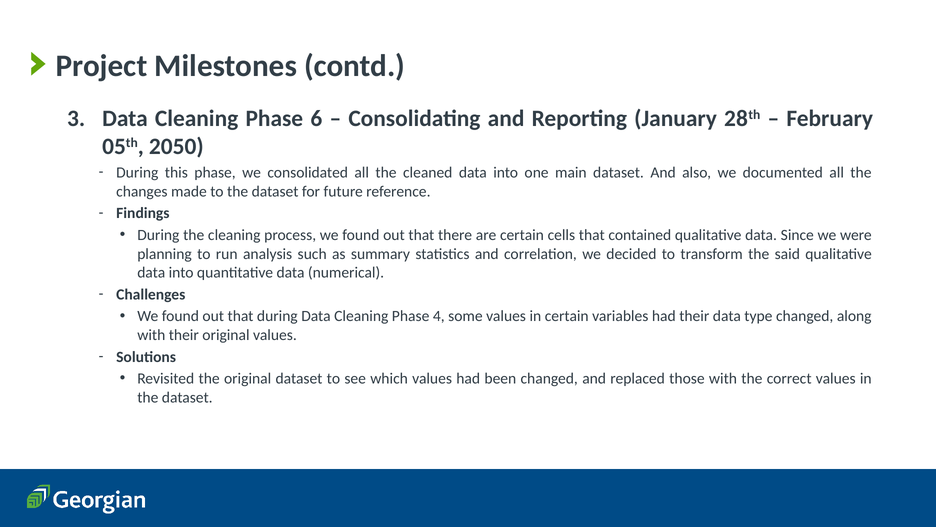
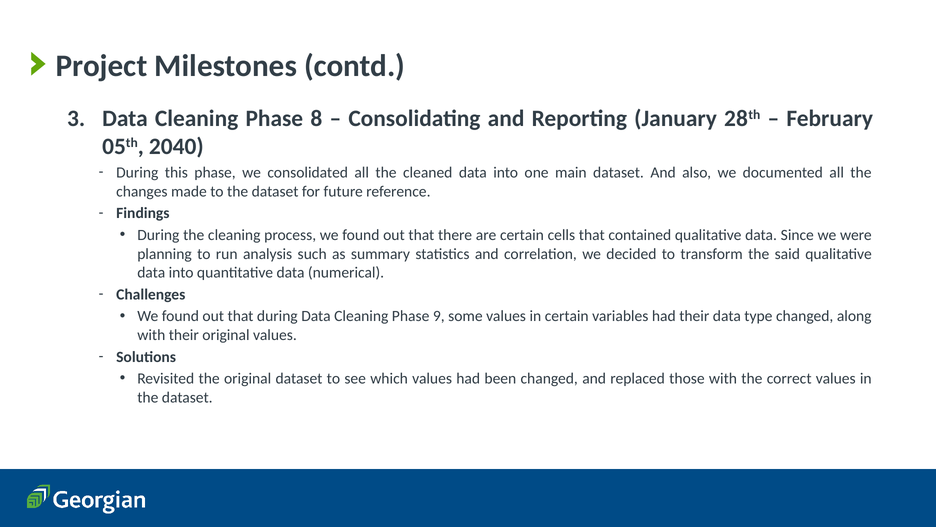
6: 6 -> 8 (316, 118)
2050: 2050 -> 2040 (176, 147)
4: 4 -> 9 (439, 316)
